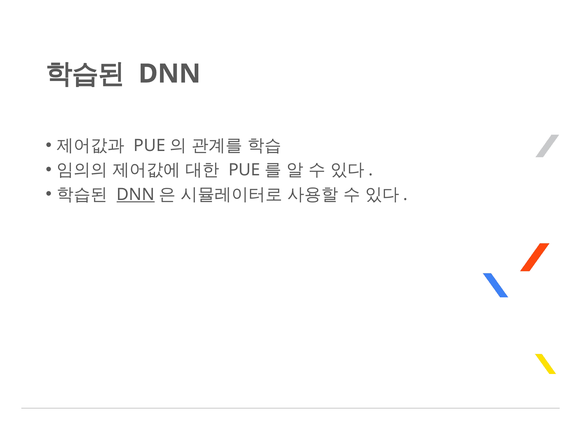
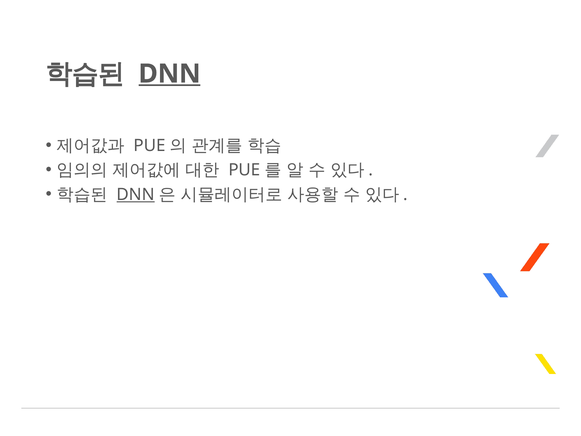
DNN underline: none -> present (170, 74)
